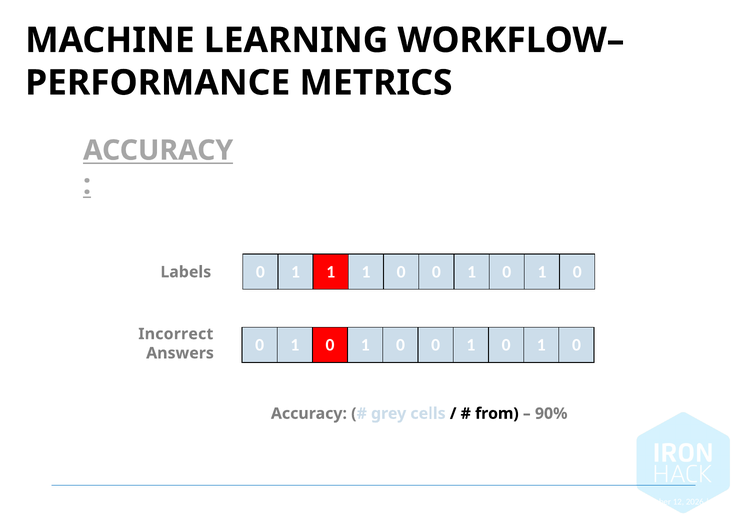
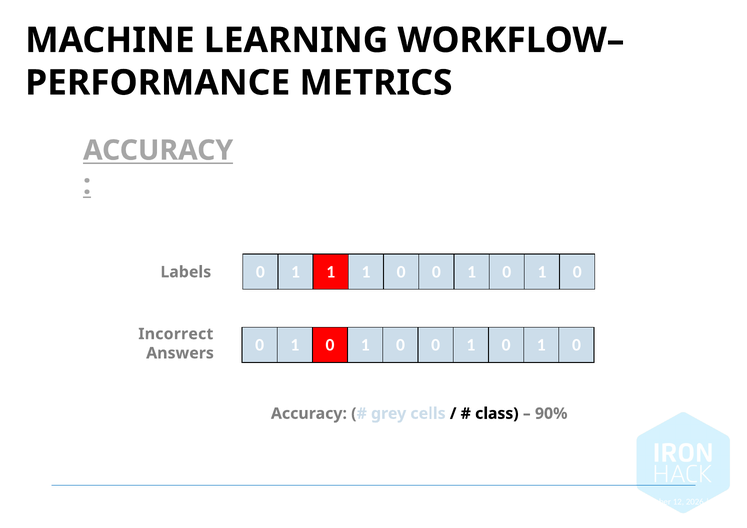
from: from -> class (497, 414)
